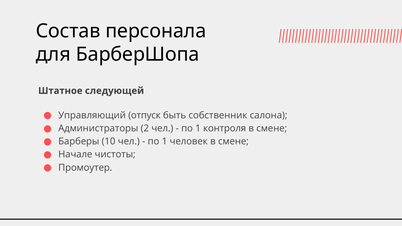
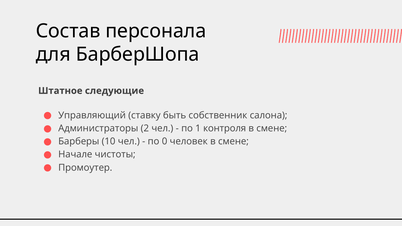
следующей: следующей -> следующие (114, 91)
отпуск: отпуск -> ставку (144, 115)
1: 1 -> 0 (165, 141)
